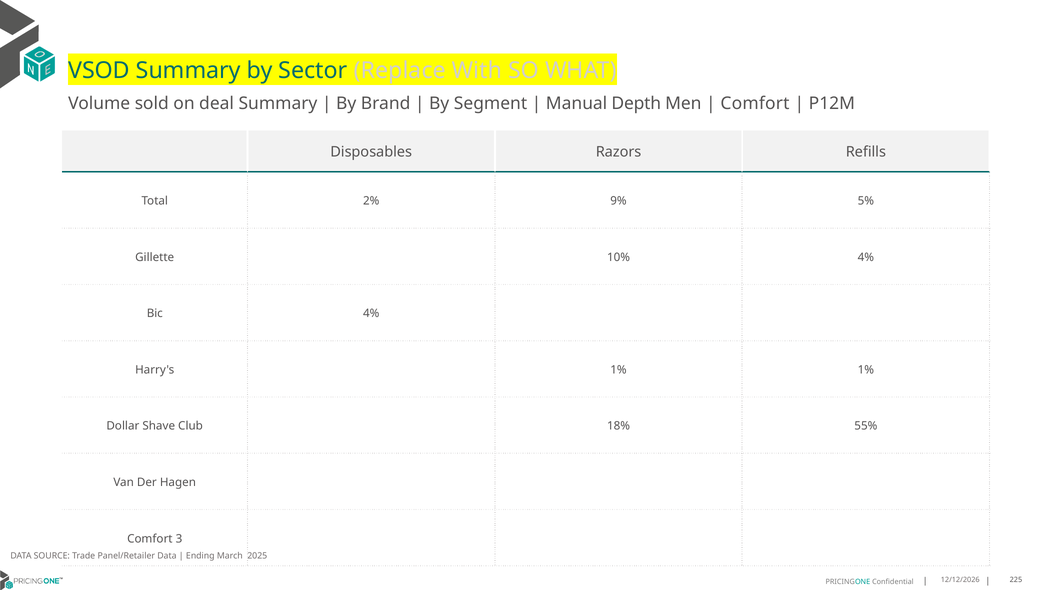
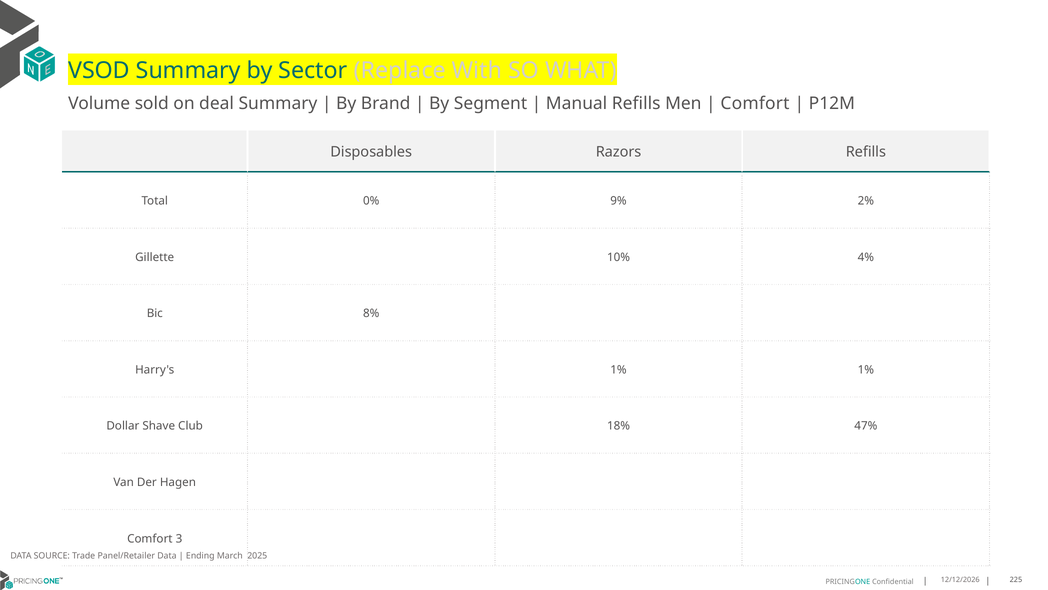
Manual Depth: Depth -> Refills (636, 103)
2%: 2% -> 0% (371, 201)
5%: 5% -> 2% (866, 201)
Bic 4%: 4% -> 8% (371, 313)
55%: 55% -> 47% (866, 426)
